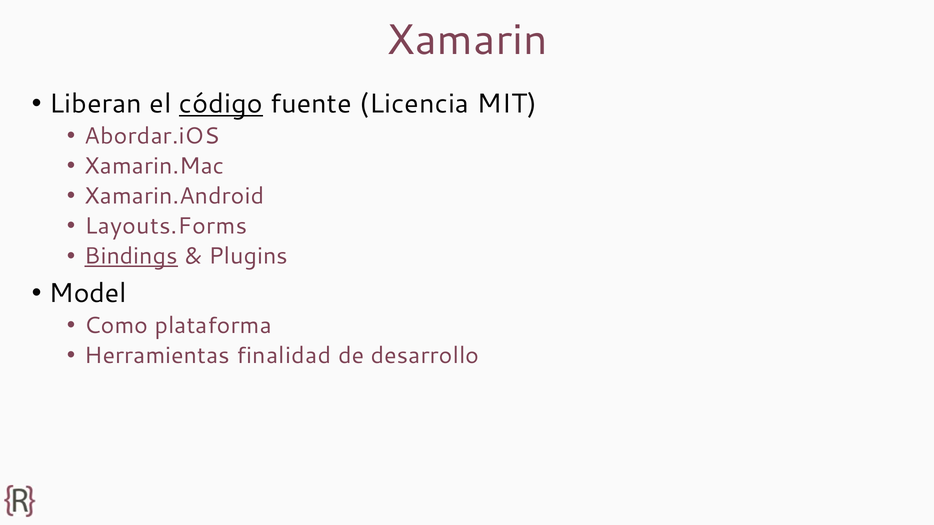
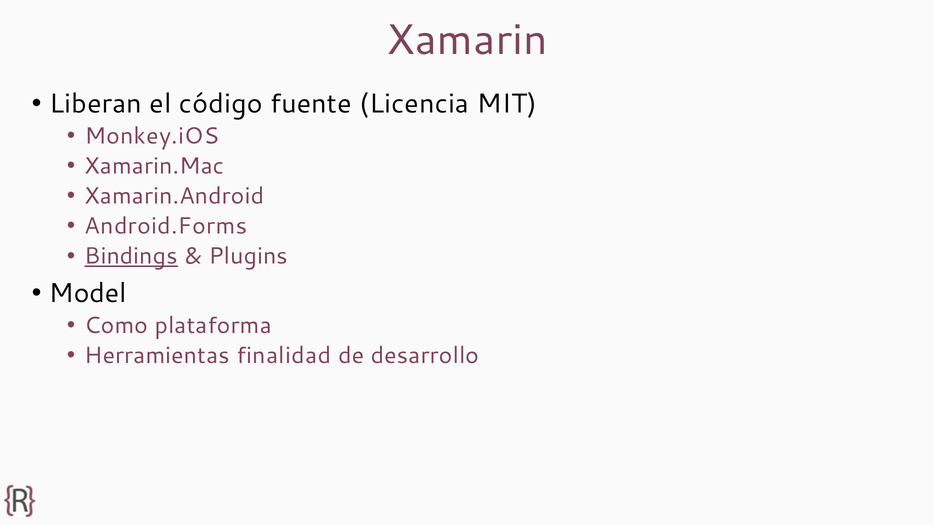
código underline: present -> none (221, 104)
Abordar.iOS: Abordar.iOS -> Monkey.iOS (152, 136)
Layouts.Forms: Layouts.Forms -> Android.Forms (166, 226)
